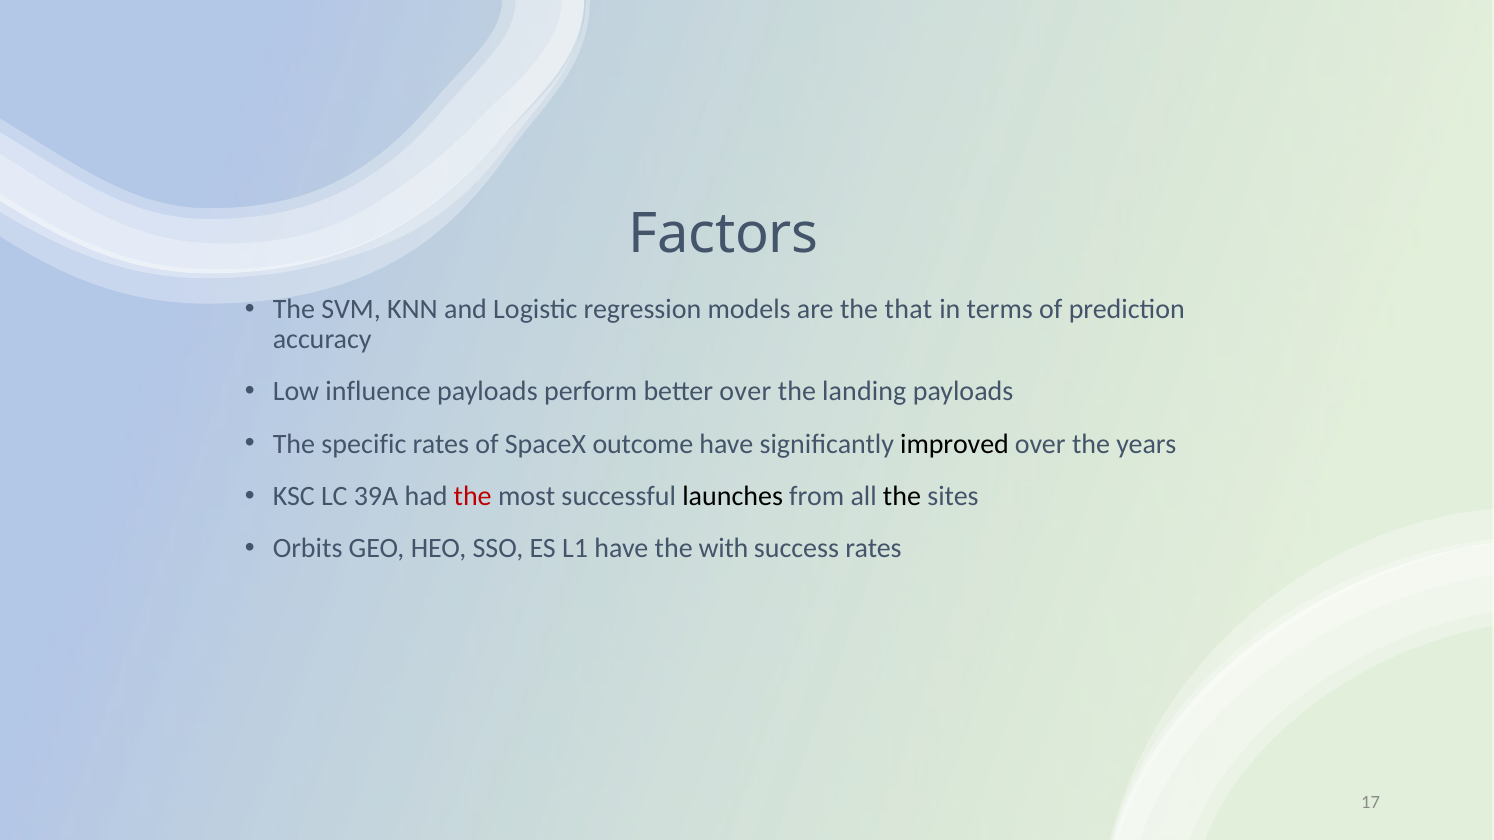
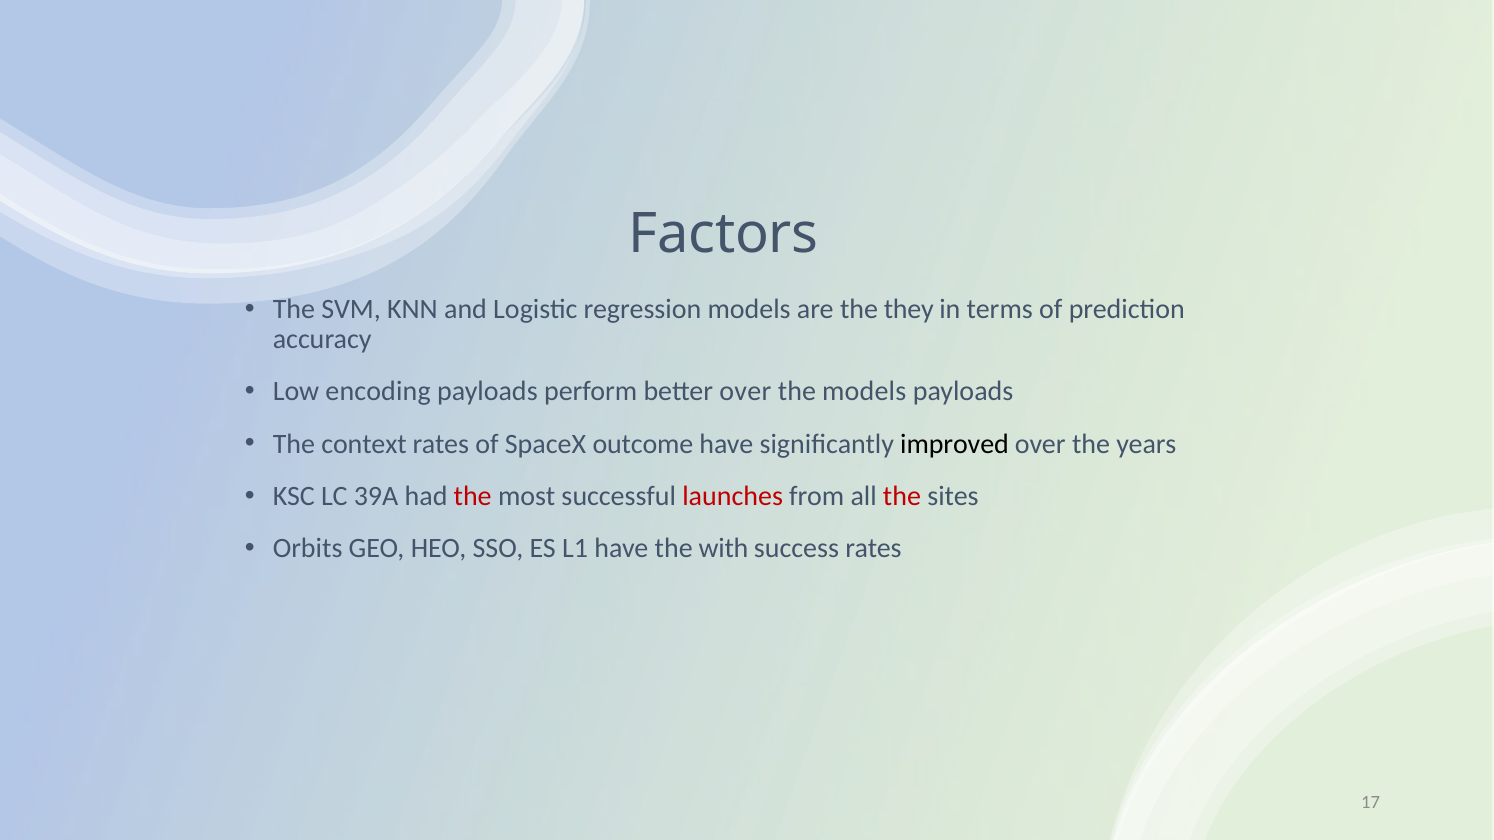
that: that -> they (909, 310)
influence: influence -> encoding (378, 392)
the landing: landing -> models (864, 392)
specific: specific -> context (364, 444)
launches colour: black -> red (733, 496)
the colour: black -> red (902, 496)
